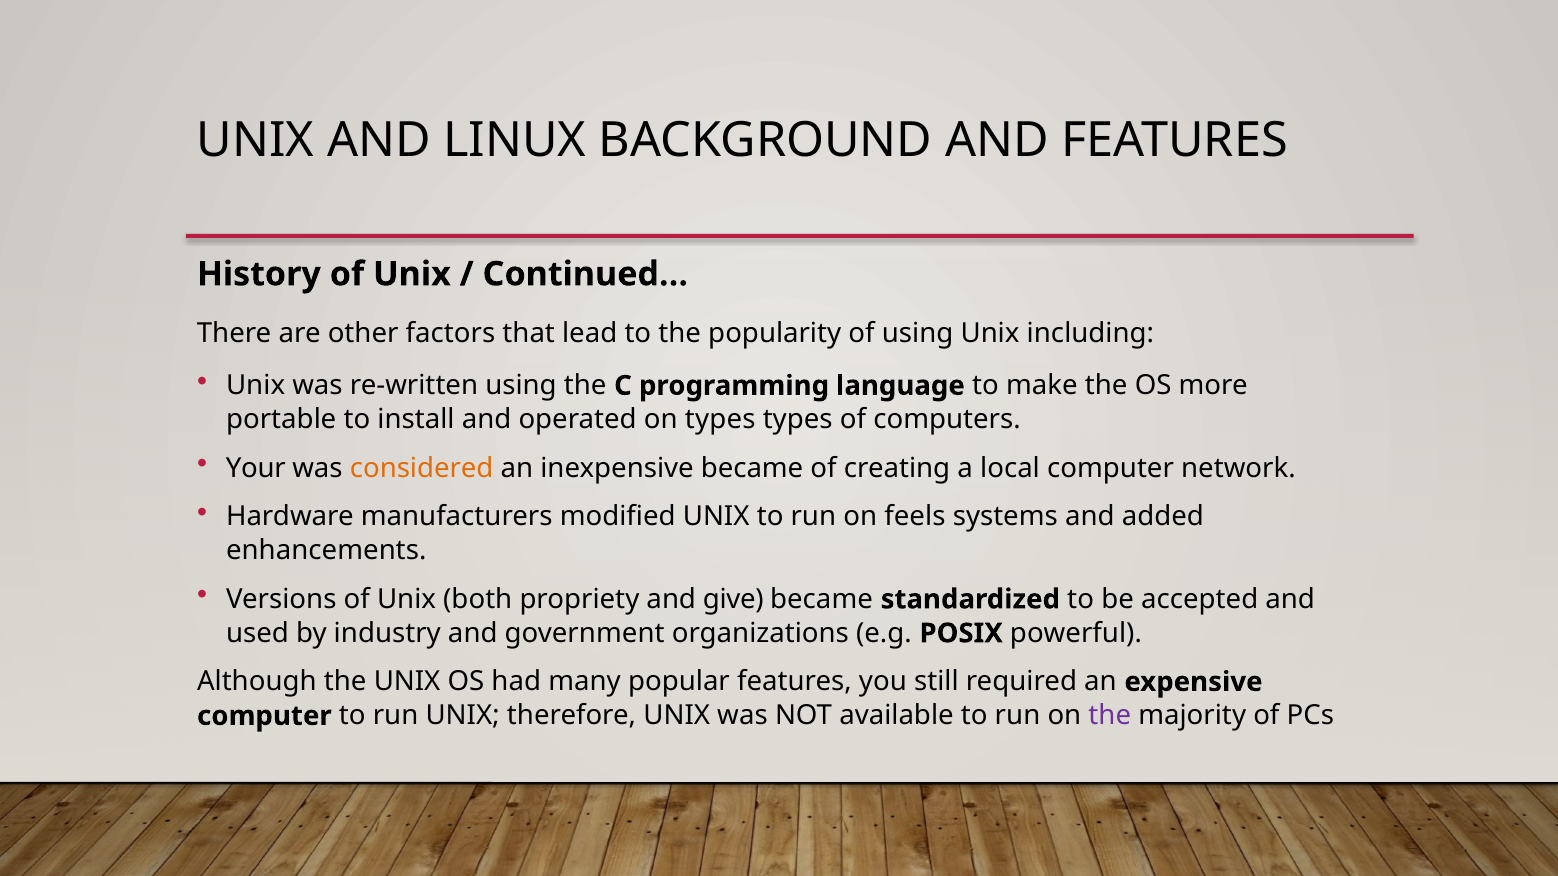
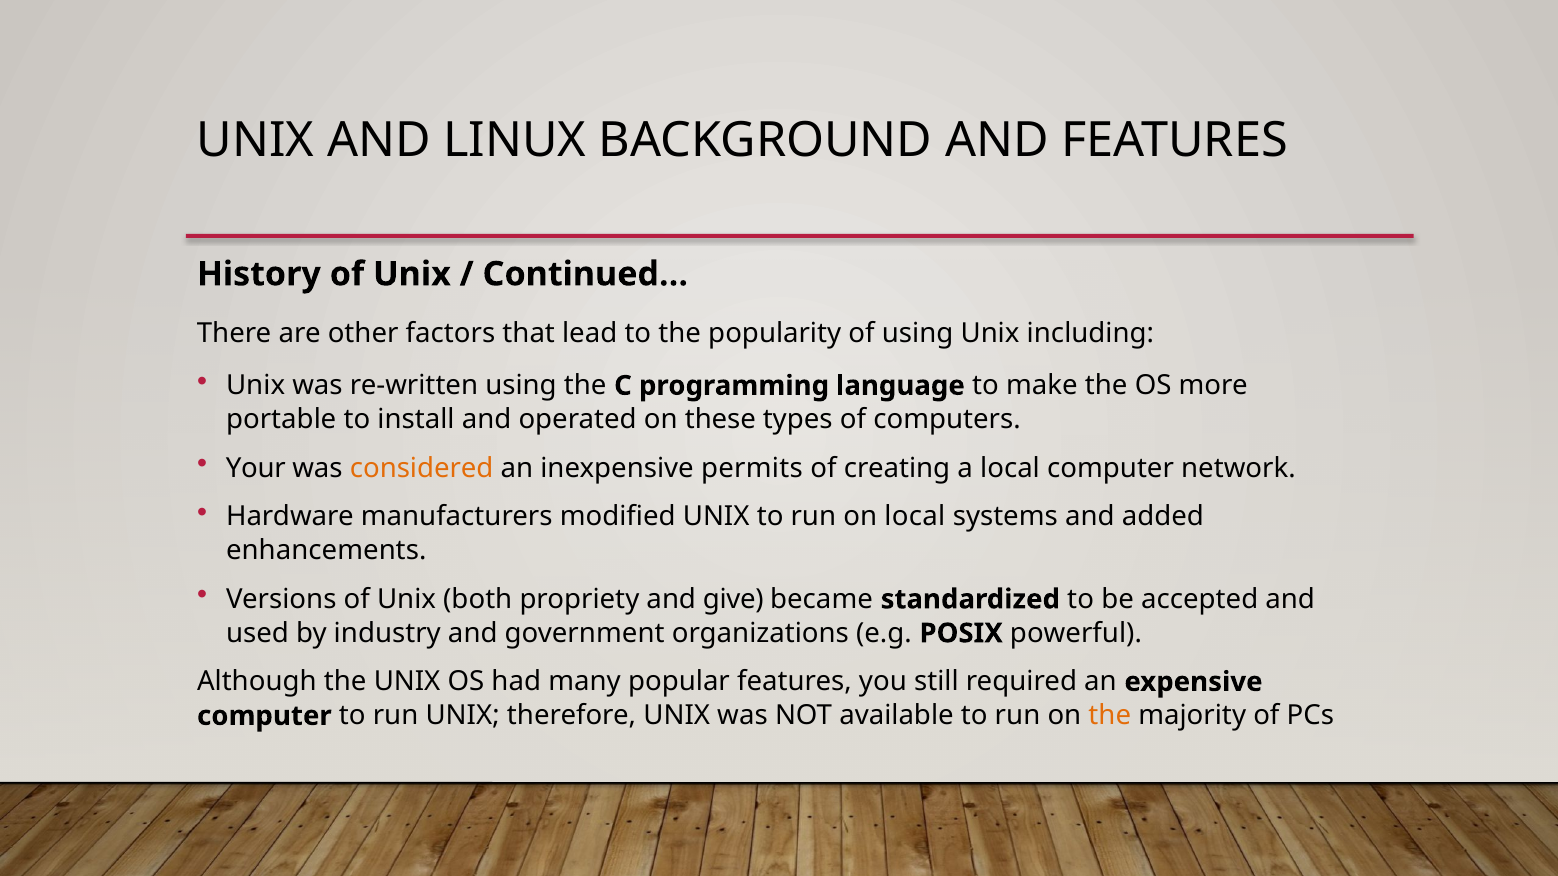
on types: types -> these (720, 420)
inexpensive became: became -> permits (752, 468)
on feels: feels -> local (915, 517)
the colour: purple -> orange (1110, 716)
